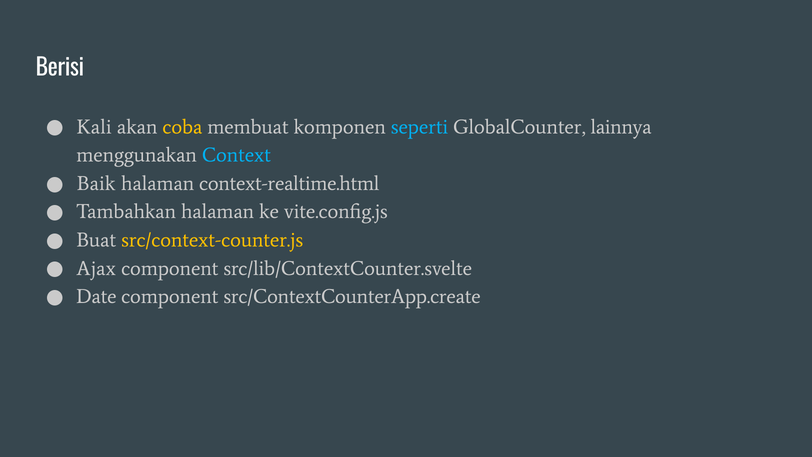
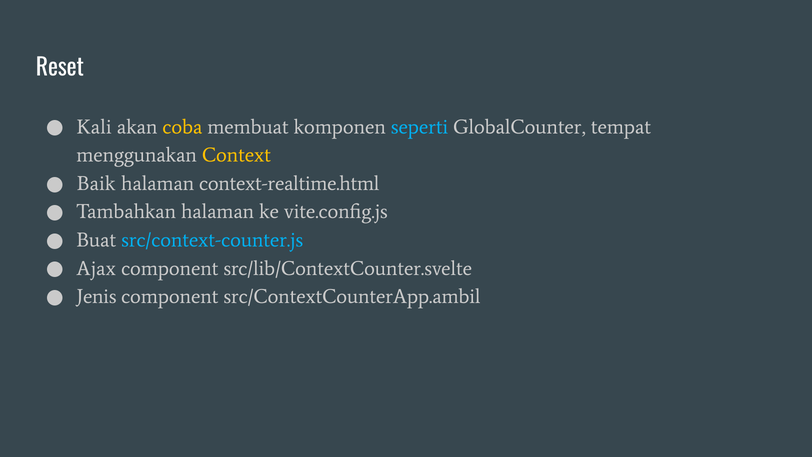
Berisi: Berisi -> Reset (60, 68)
lainnya: lainnya -> tempat (621, 127)
Context colour: light blue -> yellow (236, 155)
src/context-counter.js colour: yellow -> light blue (212, 240)
Date: Date -> Jenis (96, 297)
src/ContextCounterApp.create: src/ContextCounterApp.create -> src/ContextCounterApp.ambil (352, 297)
